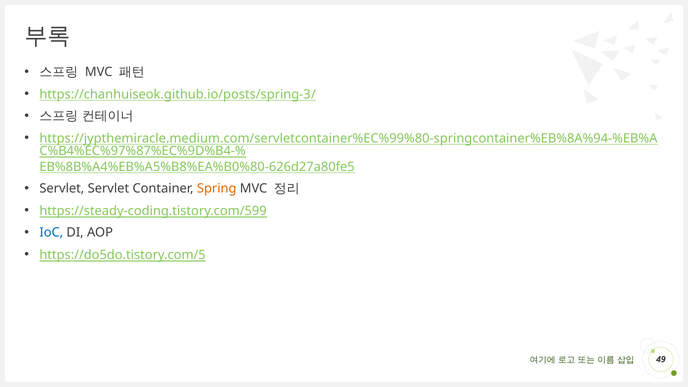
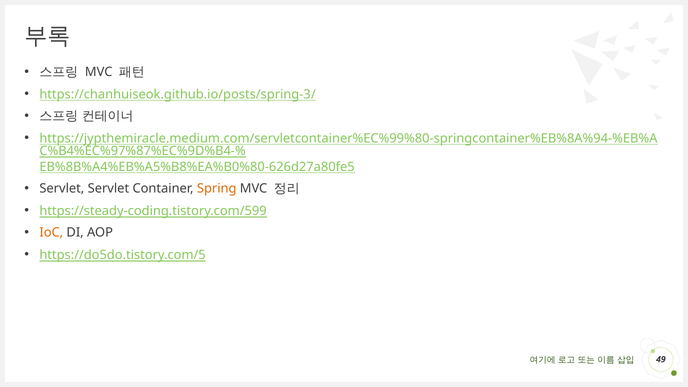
IoC colour: blue -> orange (51, 233)
